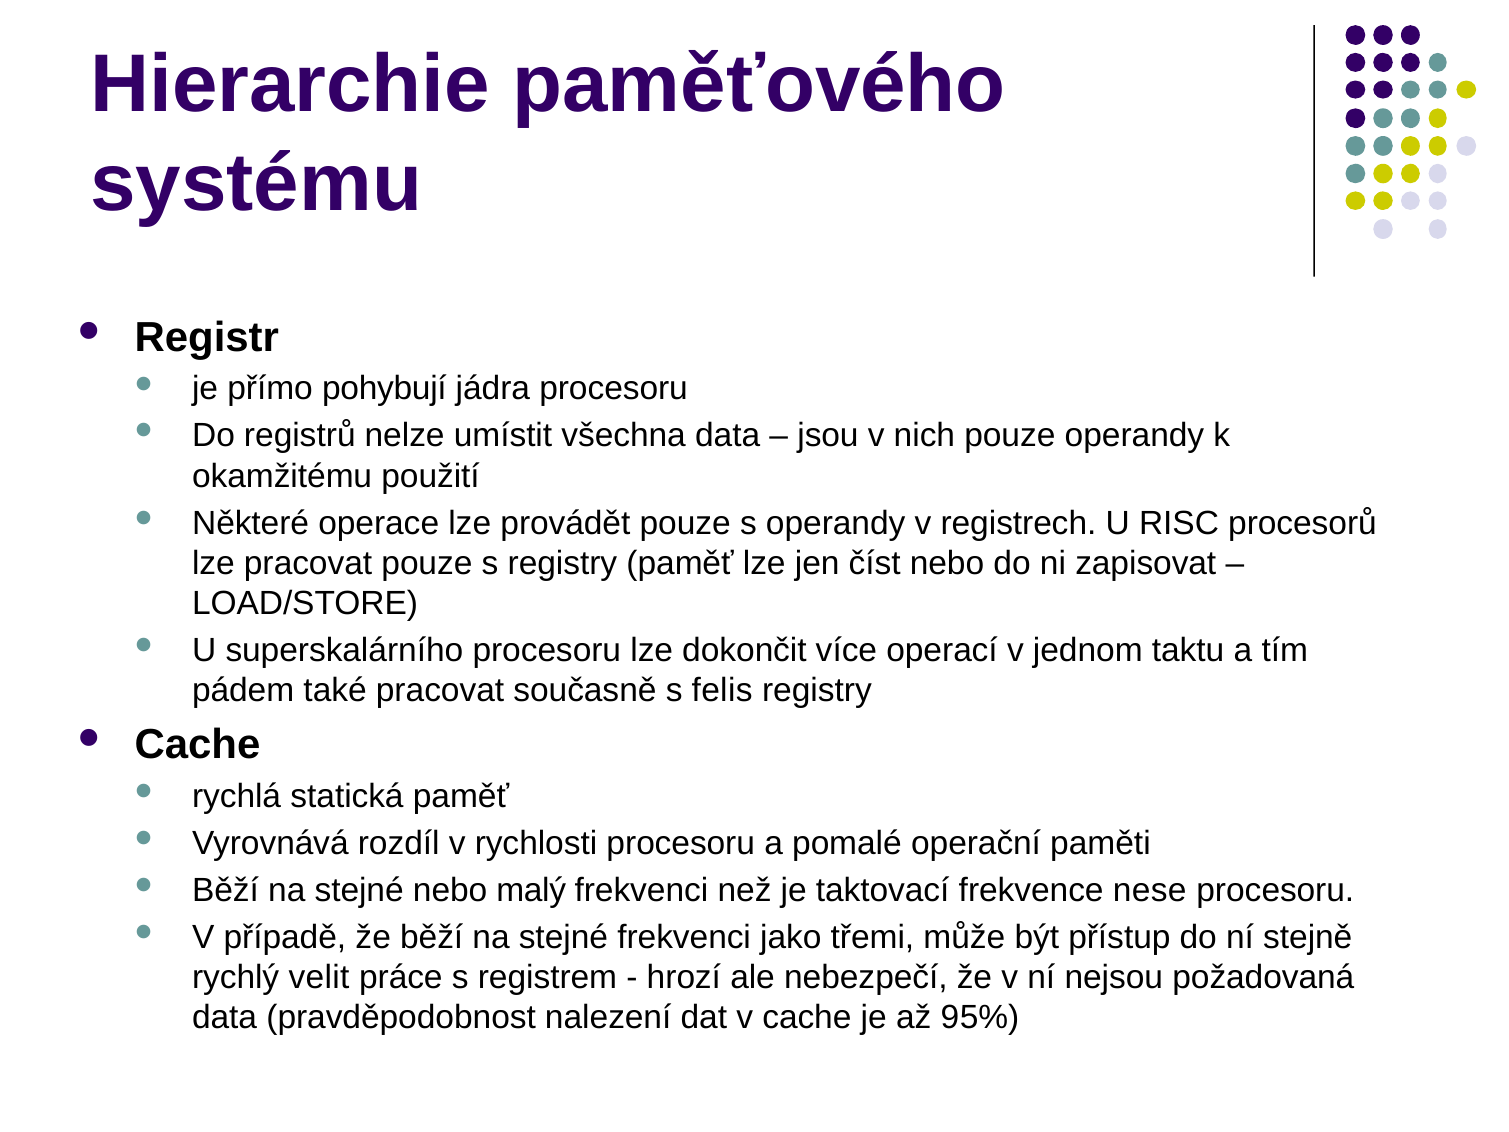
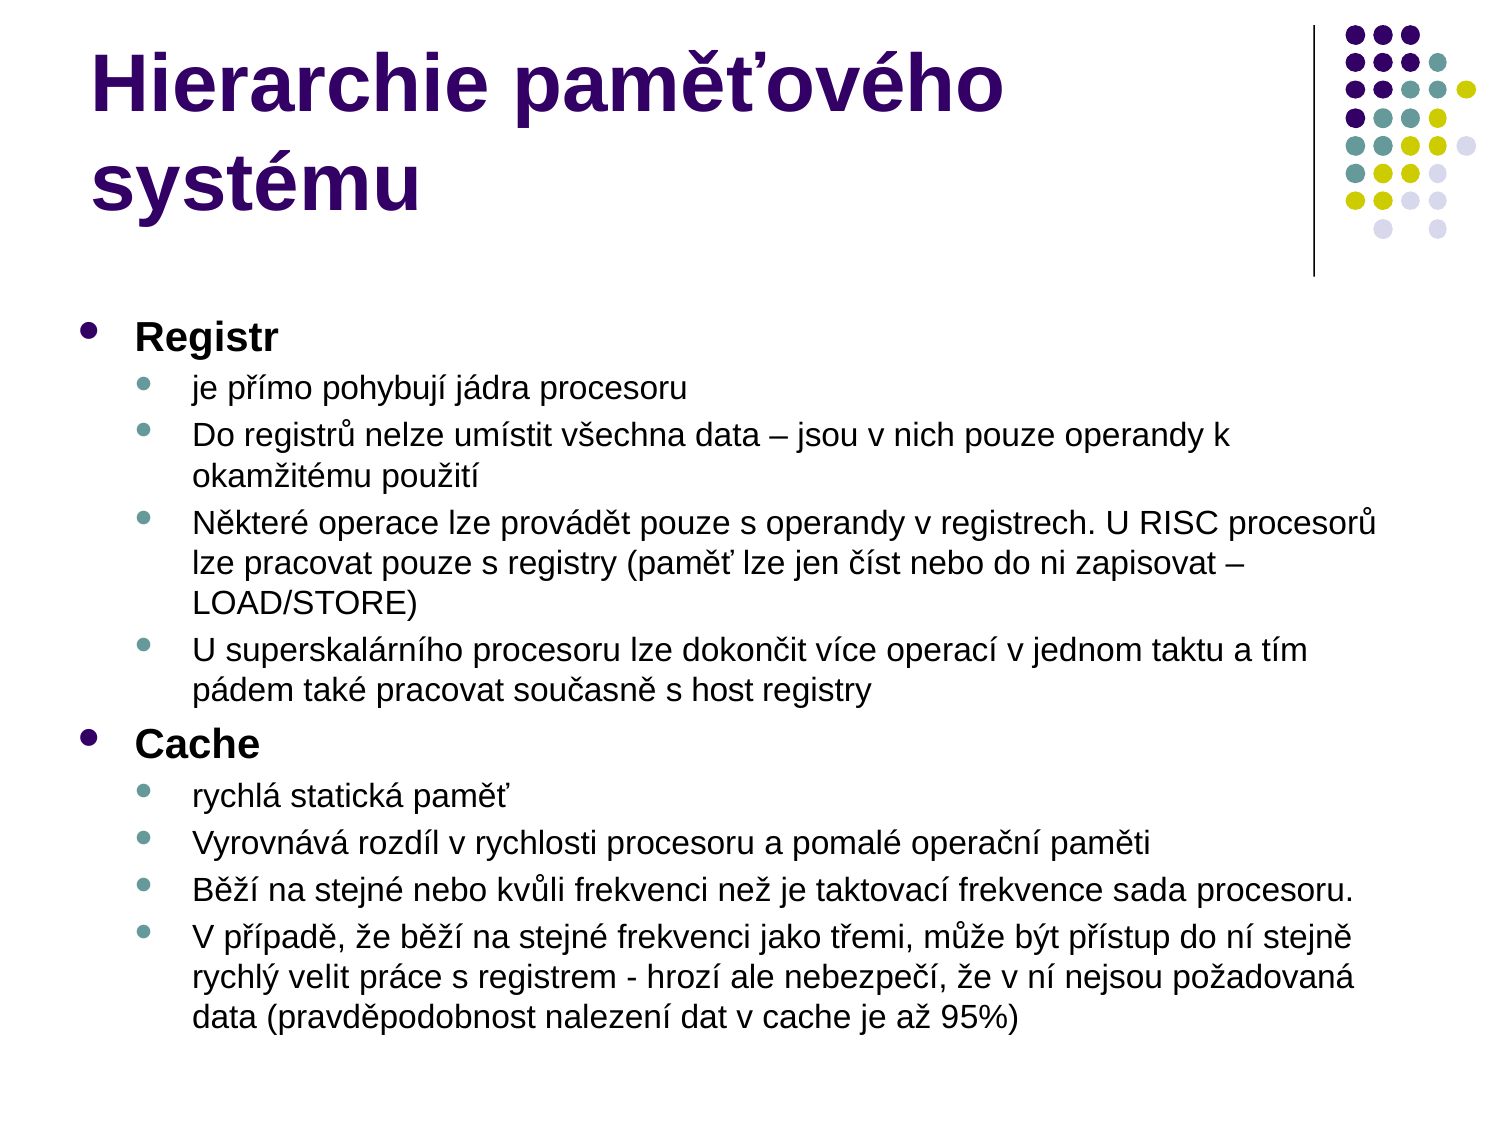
felis: felis -> host (722, 691)
malý: malý -> kvůli (531, 890)
nese: nese -> sada (1150, 890)
